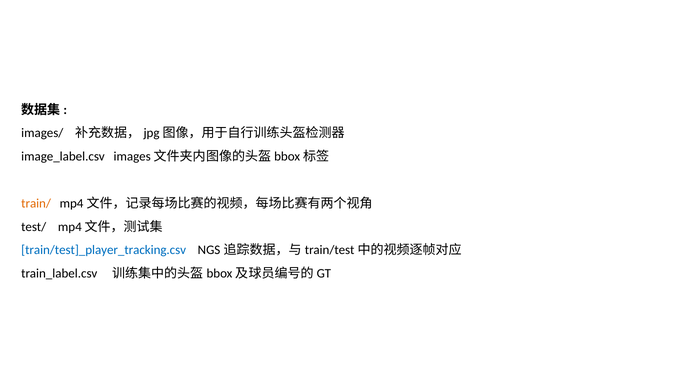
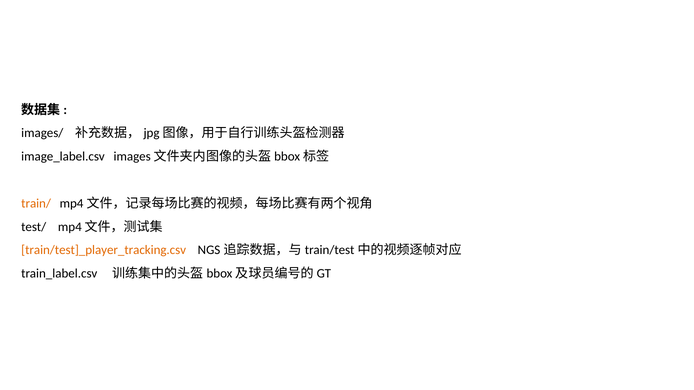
train/test]_player_tracking.csv colour: blue -> orange (104, 250)
